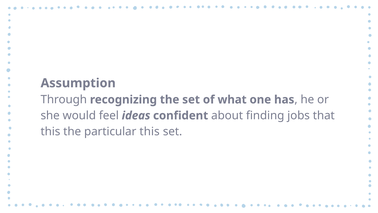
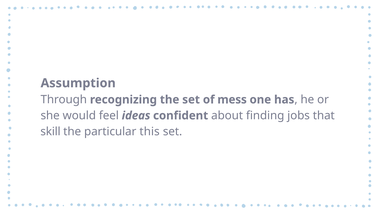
what: what -> mess (232, 99)
this: this -> skill (51, 131)
